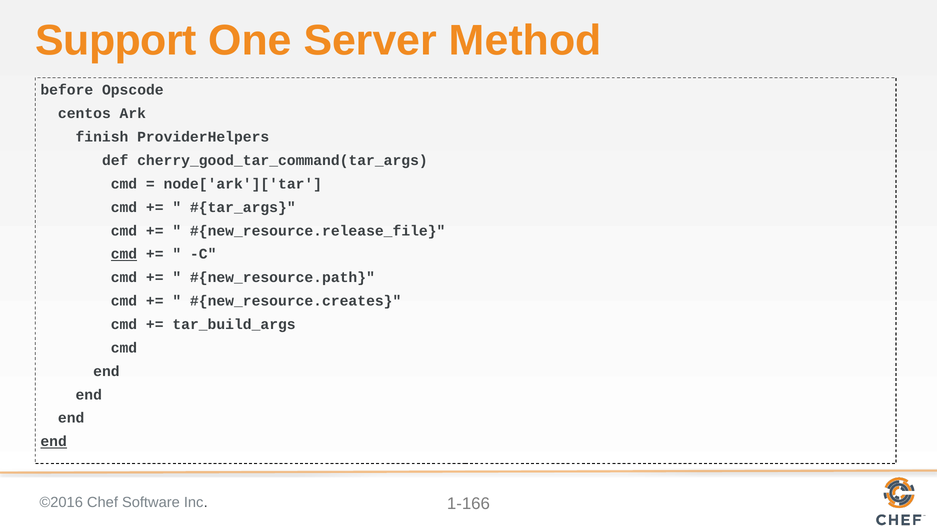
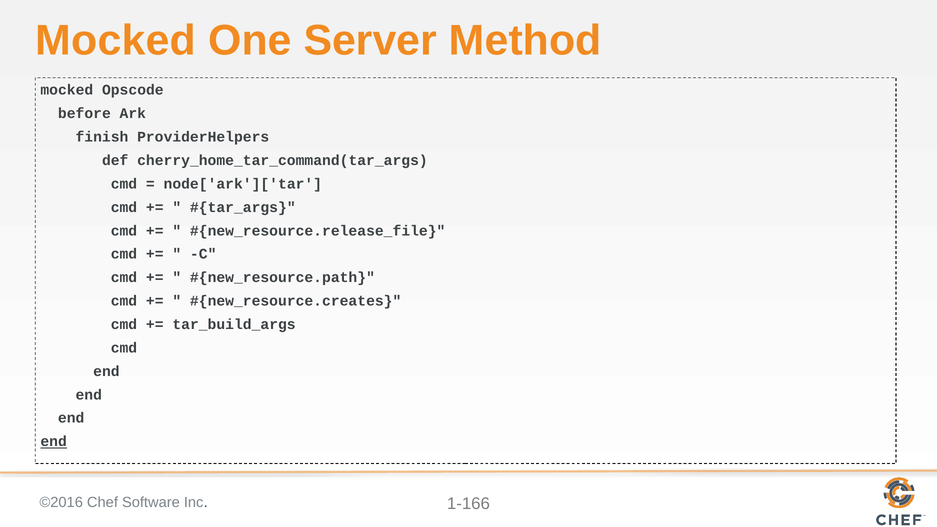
Support: Support -> Mocked (116, 41)
before: before -> mocked (67, 90)
centos: centos -> before (84, 114)
cherry_good_tar_command(tar_args: cherry_good_tar_command(tar_args -> cherry_home_tar_command(tar_args (282, 160)
cmd underline: present -> none (124, 254)
